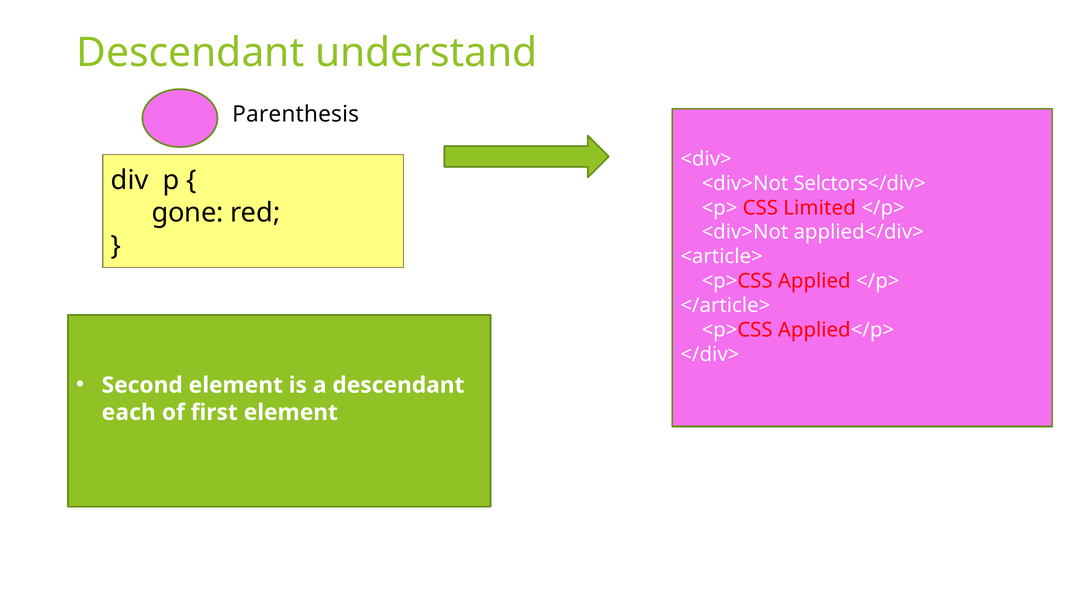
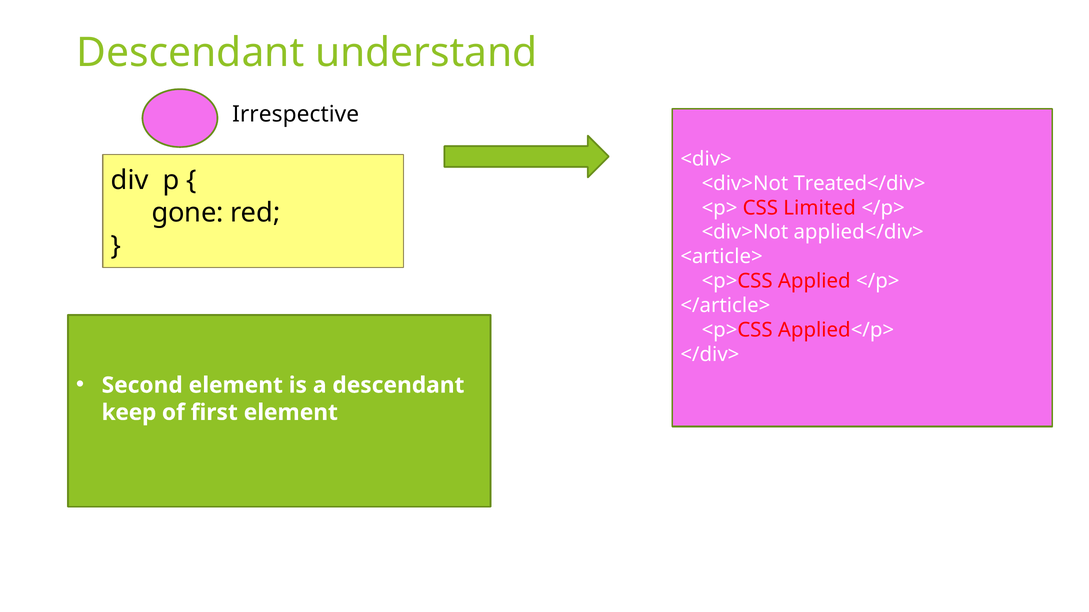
Parenthesis: Parenthesis -> Irrespective (296, 115)
Selctors</div>: Selctors</div> -> Treated</div> (860, 183)
each: each -> keep (129, 413)
